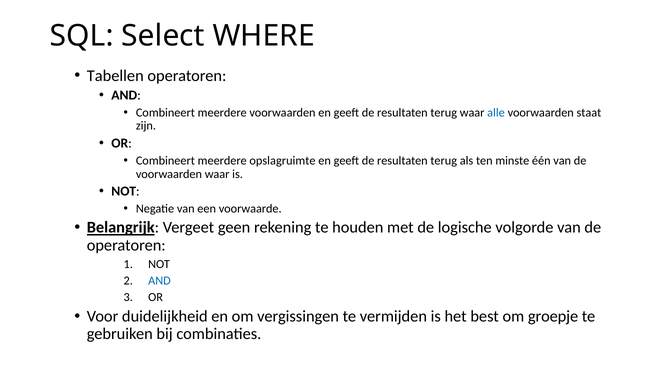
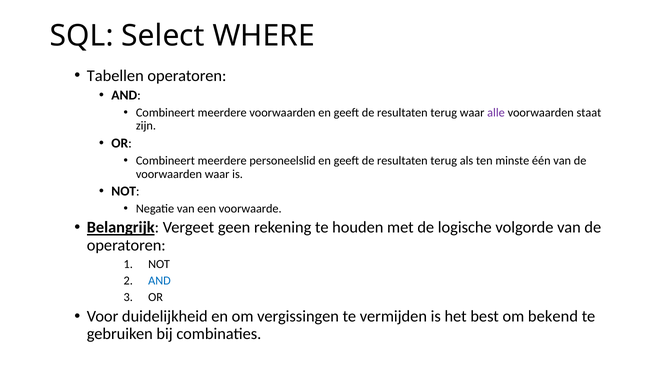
alle colour: blue -> purple (496, 113)
opslagruimte: opslagruimte -> personeelslid (283, 161)
groepje: groepje -> bekend (553, 317)
